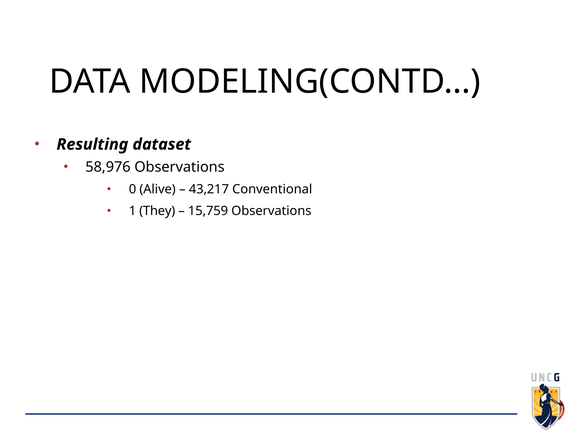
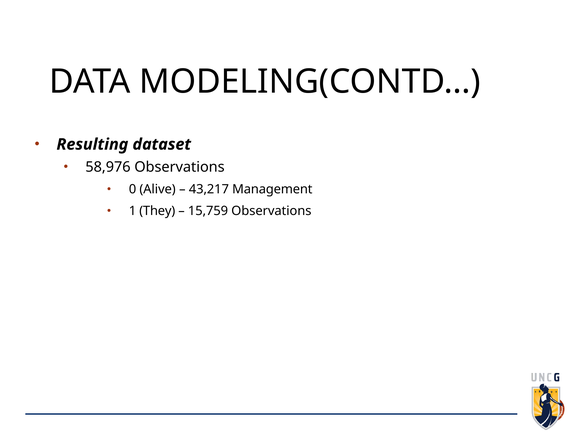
Conventional: Conventional -> Management (272, 189)
